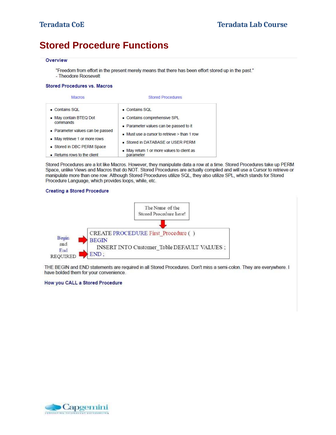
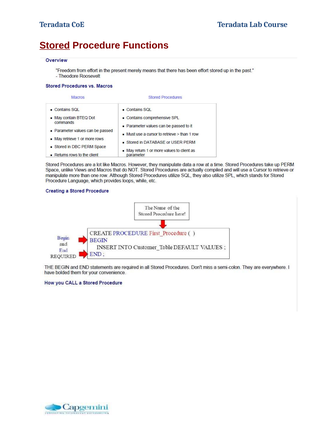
Stored underline: none -> present (55, 45)
